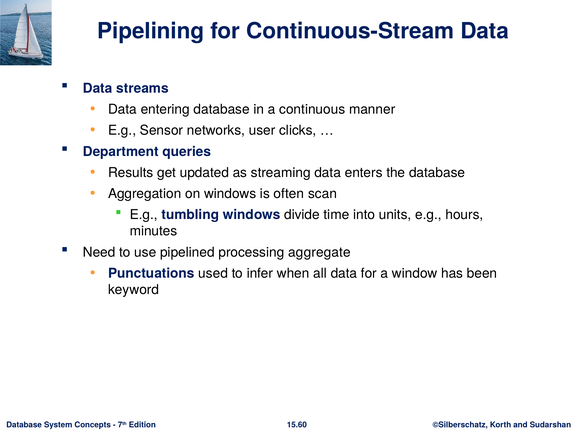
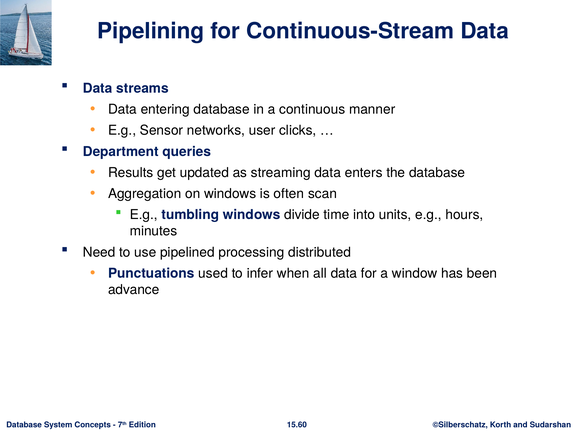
aggregate: aggregate -> distributed (320, 253)
keyword: keyword -> advance (134, 290)
